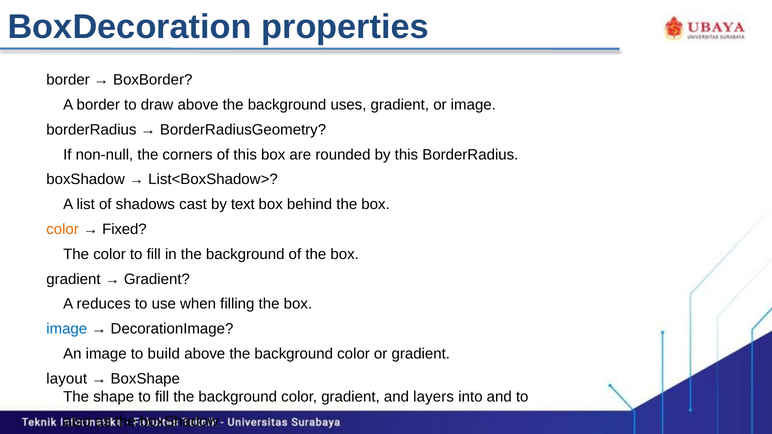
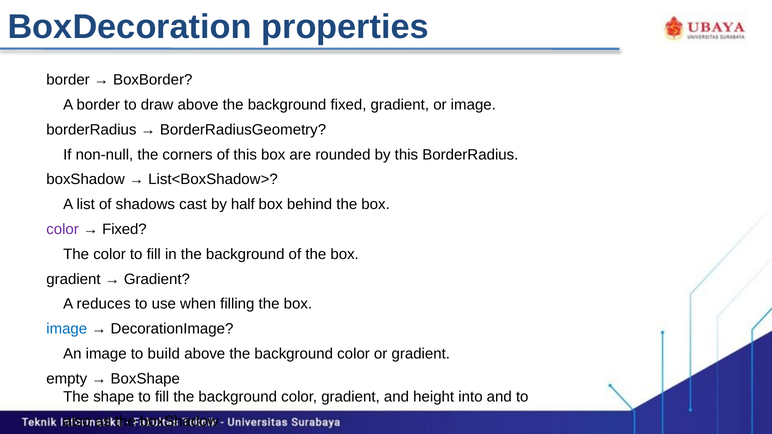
background uses: uses -> fixed (348, 105)
text: text -> half (243, 205)
color colour: orange -> purple (63, 229)
layout: layout -> empty (67, 379)
layers: layers -> height (434, 397)
